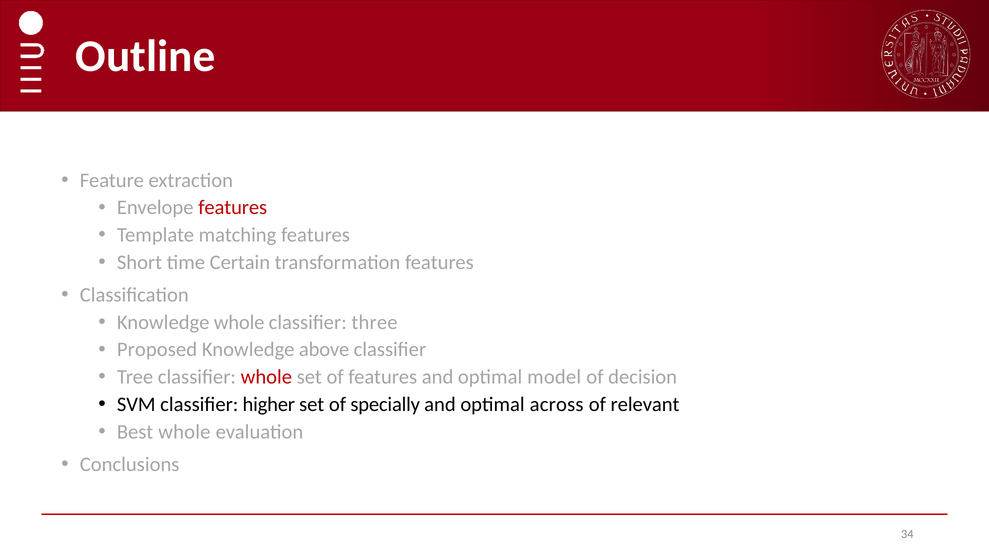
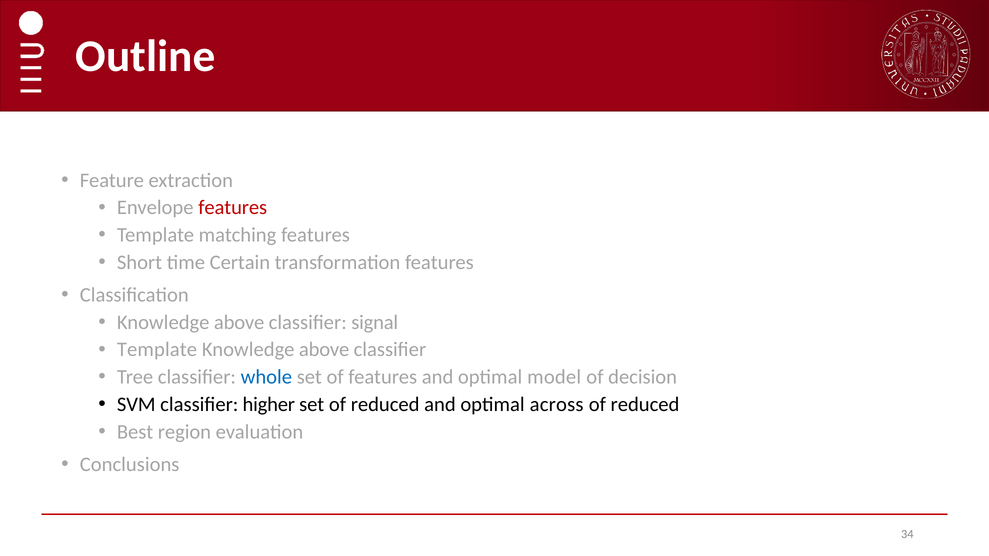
whole: whole -> above (239, 322)
three: three -> signal (375, 322)
Proposed: Proposed -> Template (157, 350)
whole colour: red -> blue (266, 377)
set of specially: specially -> reduced (385, 405)
relevant: relevant -> reduced (645, 405)
Best whole: whole -> region (184, 432)
